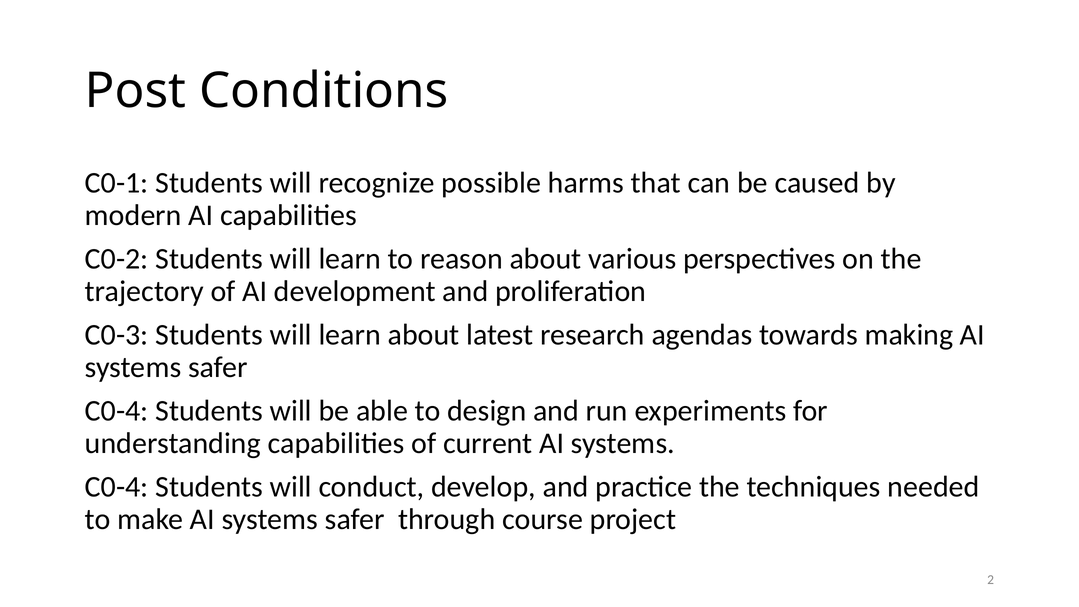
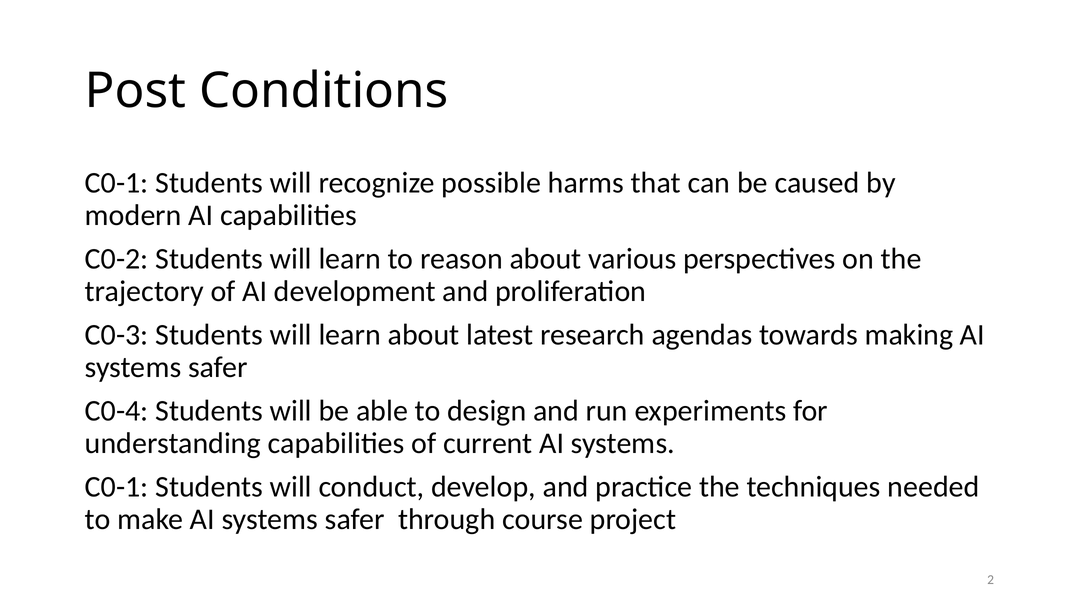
C0-4: C0-4 -> C0-1 (117, 487)
